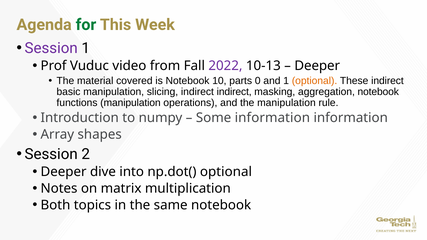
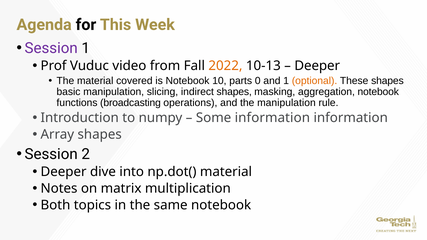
for colour: green -> black (86, 25)
2022 colour: purple -> orange (225, 66)
These indirect: indirect -> shapes (387, 81)
indirect indirect: indirect -> shapes (234, 92)
functions manipulation: manipulation -> broadcasting (130, 103)
np.dot( optional: optional -> material (226, 172)
